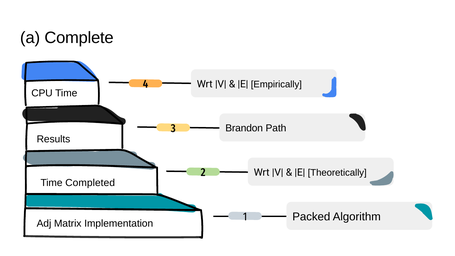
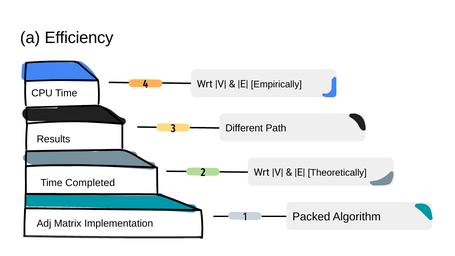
Complete: Complete -> Efficiency (79, 38)
Brandon: Brandon -> Different (244, 128)
